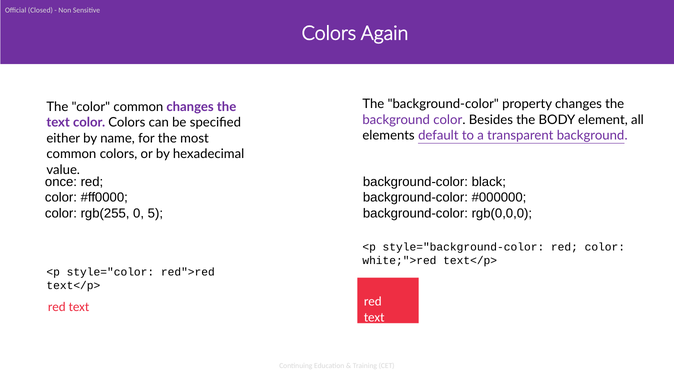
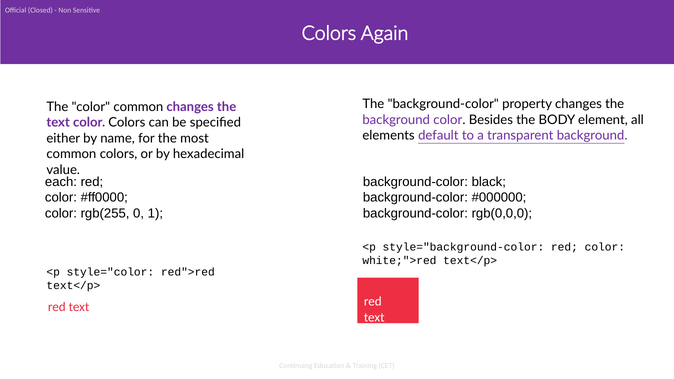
once: once -> each (61, 182)
5: 5 -> 1 (155, 213)
